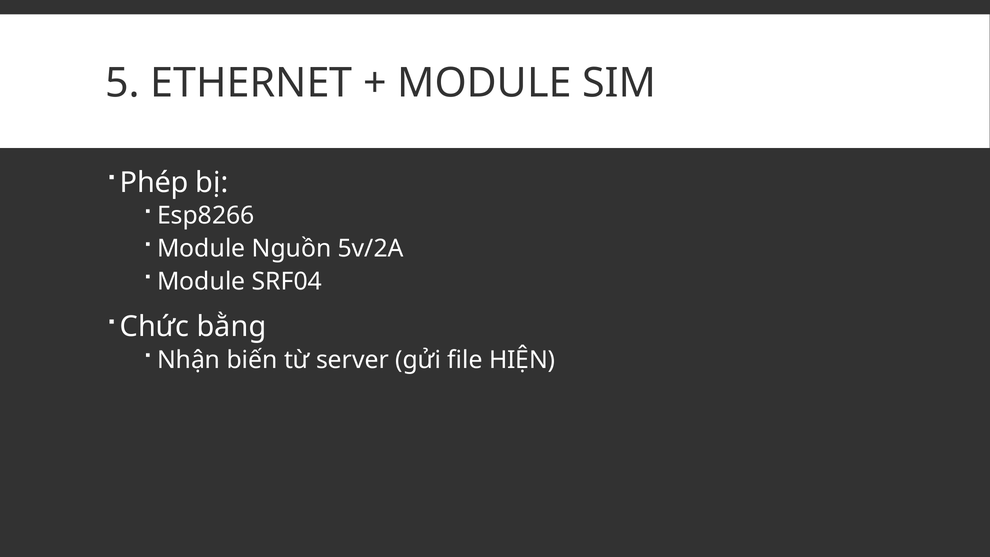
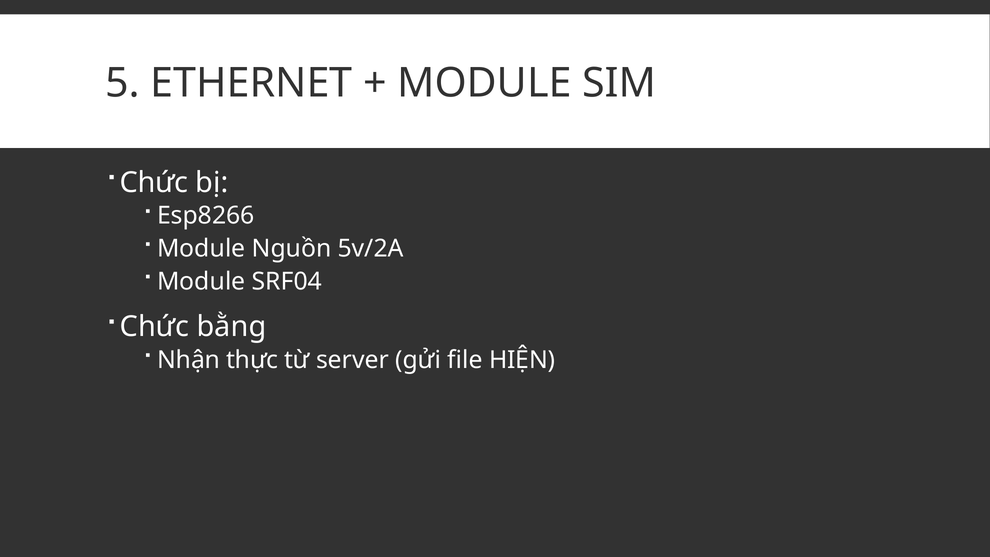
Phép: Phép -> Chức (154, 182)
biến: biến -> thực (252, 360)
